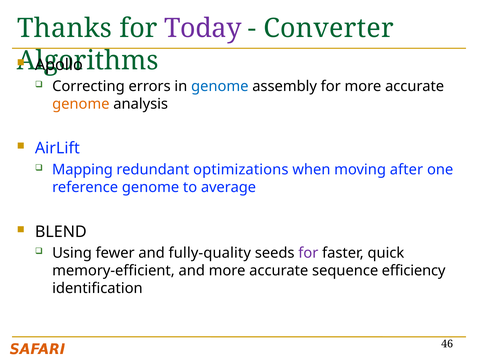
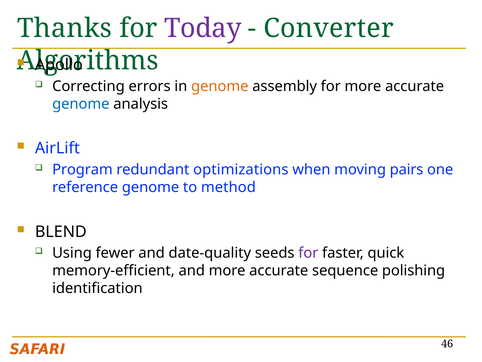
genome colour: blue -> orange (220, 86)
genome colour: orange -> blue (81, 104)
Mapping: Mapping -> Program (82, 169)
after: after -> pairs (407, 169)
average: average -> method (228, 187)
fully-quality: fully-quality -> date-quality (210, 253)
efficiency: efficiency -> polishing (414, 270)
